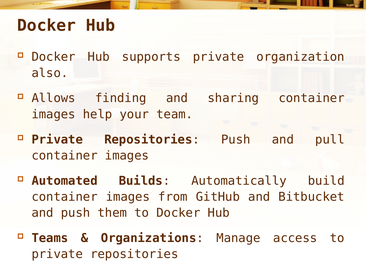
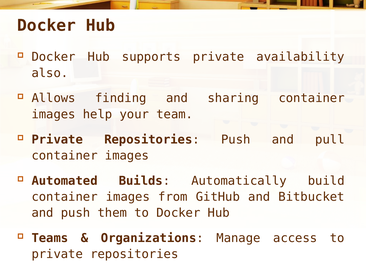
organization: organization -> availability (301, 57)
